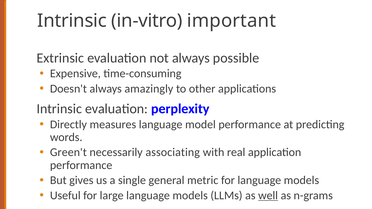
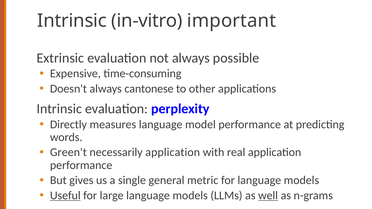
amazingly: amazingly -> cantonese (149, 89)
necessarily associating: associating -> application (173, 152)
Useful underline: none -> present (65, 196)
